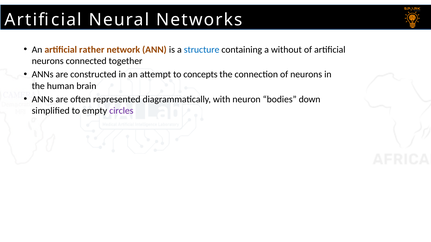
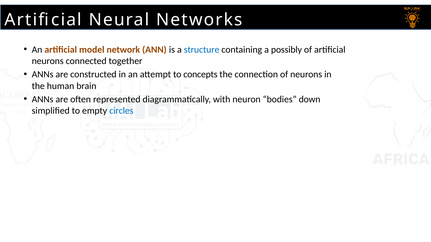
rather: rather -> model (92, 50)
without: without -> possibly (286, 50)
circles colour: purple -> blue (121, 111)
